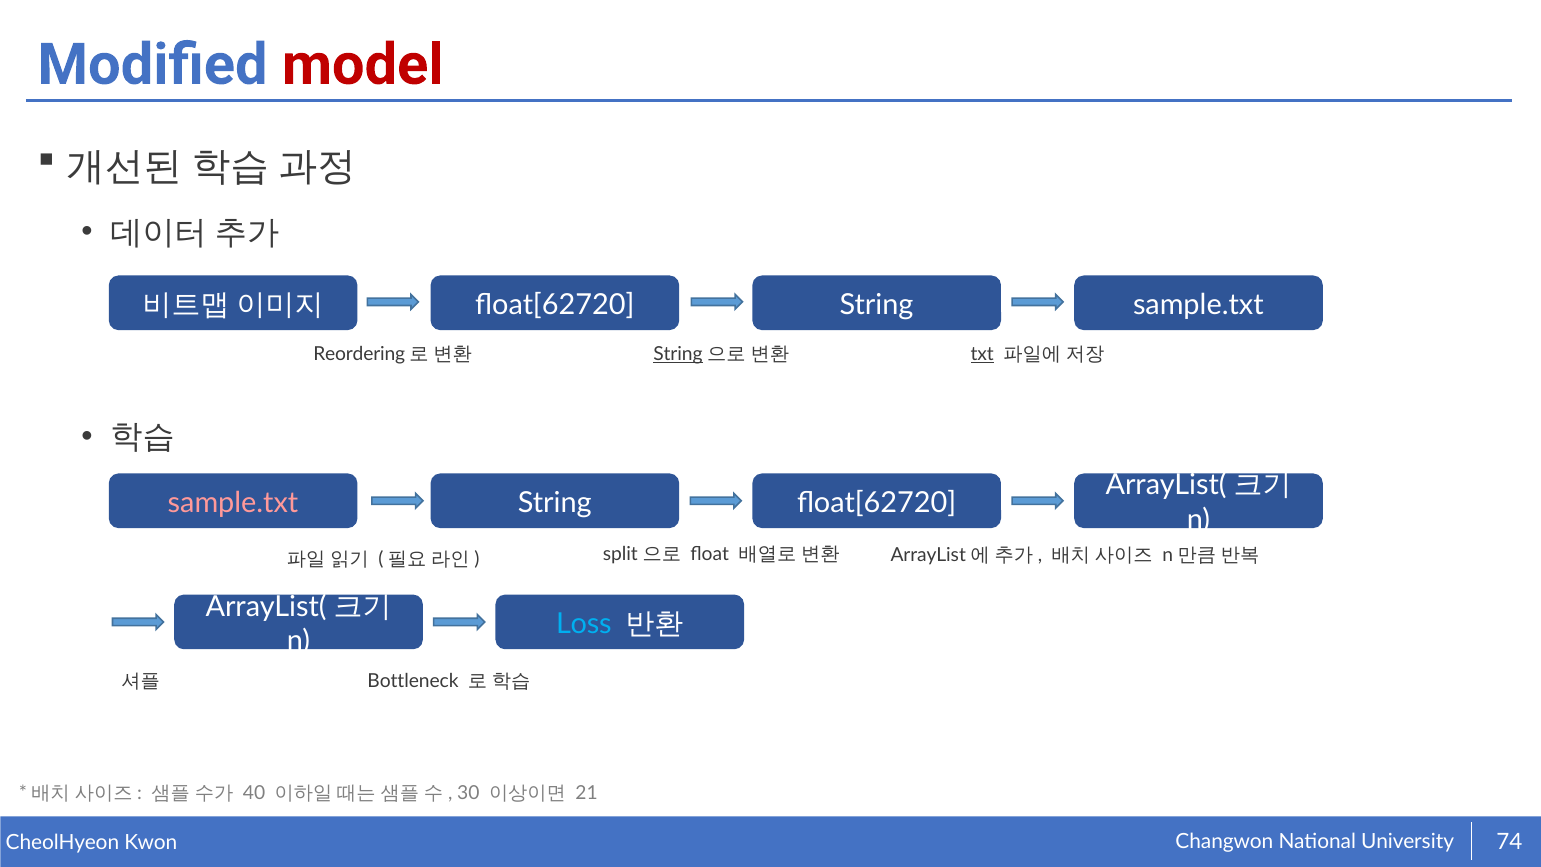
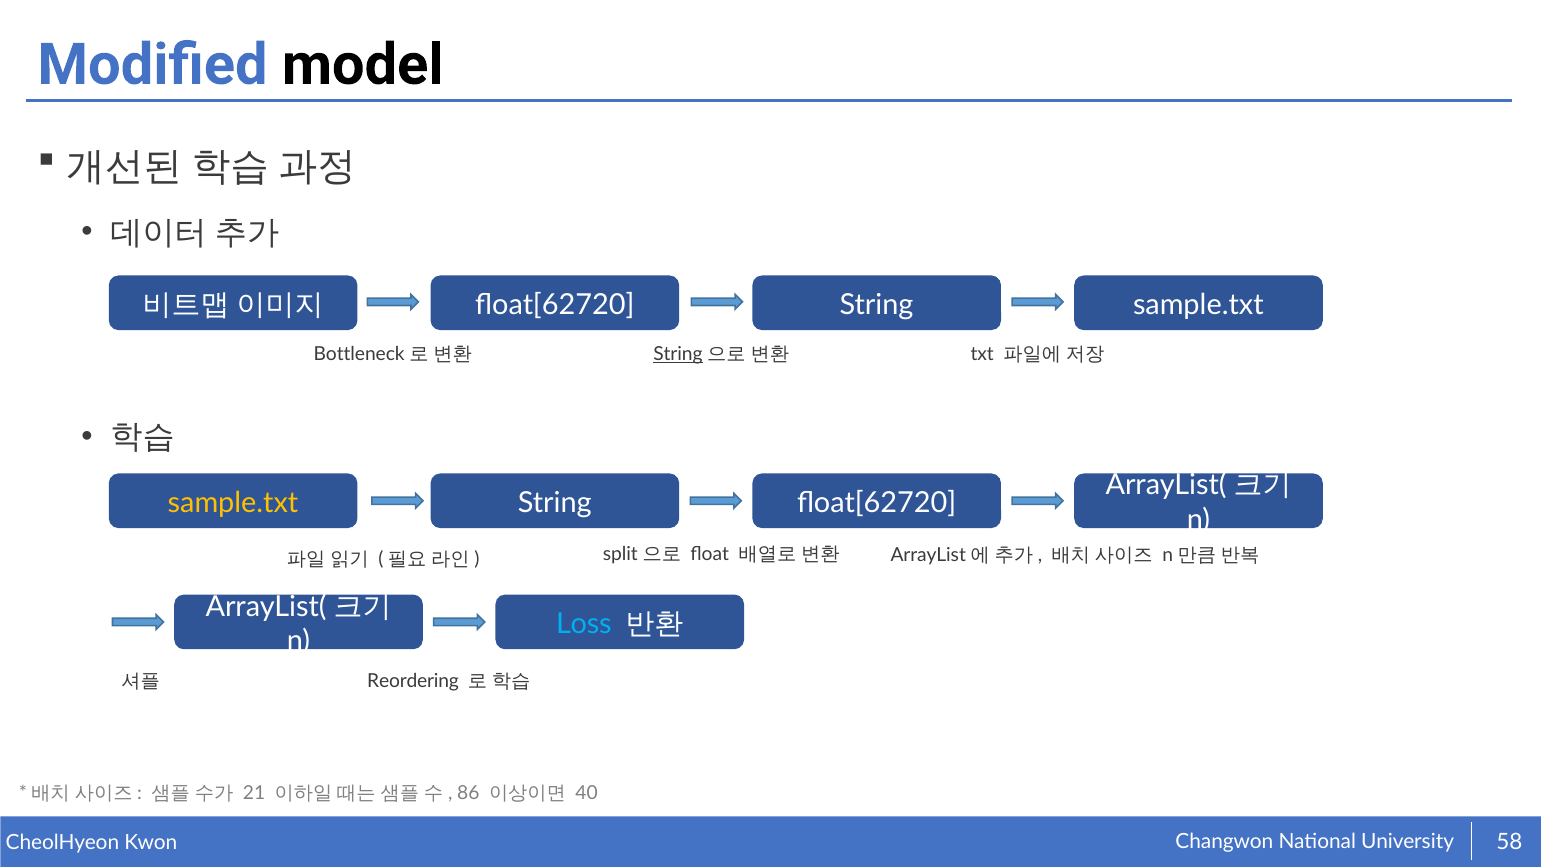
model colour: red -> black (363, 65)
Reordering: Reordering -> Bottleneck (359, 354)
txt underline: present -> none (982, 354)
sample.txt colour: pink -> yellow (233, 503)
Bottleneck: Bottleneck -> Reordering (413, 681)
40: 40 -> 21 (254, 793)
30: 30 -> 86 (468, 793)
21: 21 -> 40 (587, 793)
74: 74 -> 58 (1509, 842)
